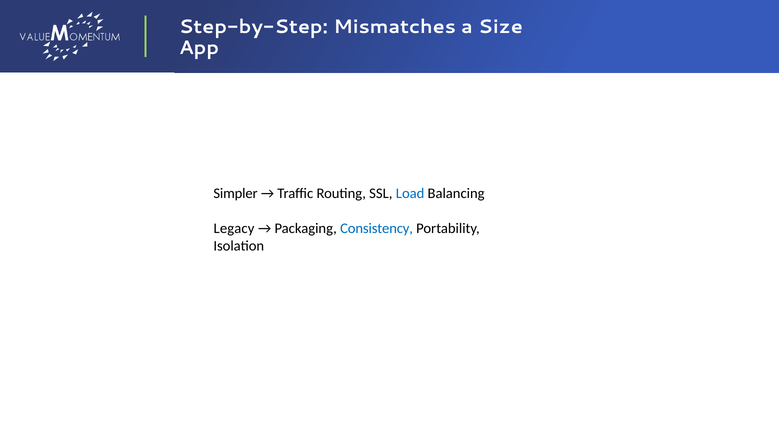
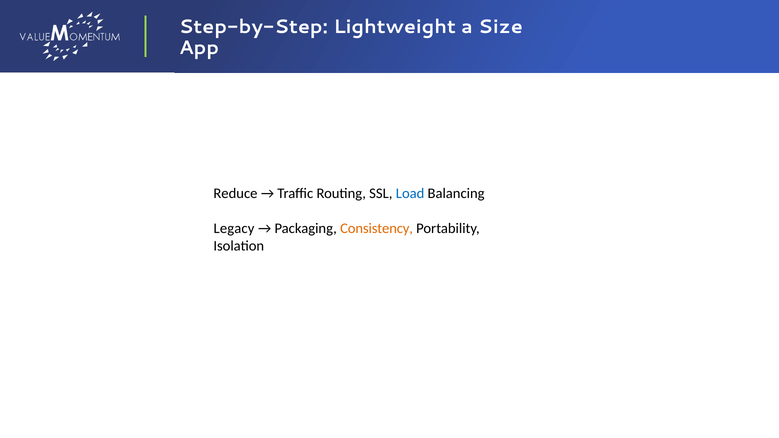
Mismatches: Mismatches -> Lightweight (395, 27)
Simpler: Simpler -> Reduce (235, 193)
Consistency colour: blue -> orange (377, 228)
